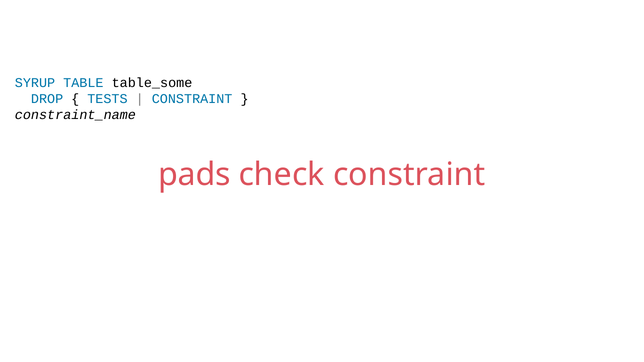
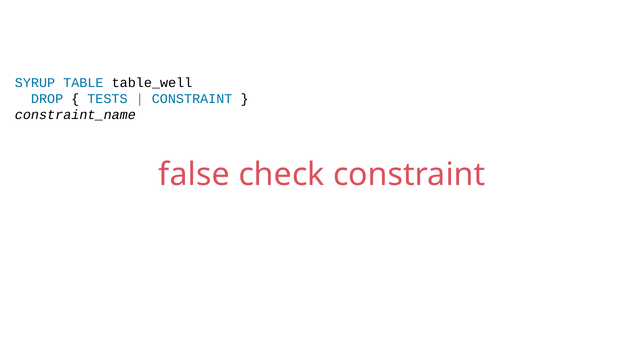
table_some: table_some -> table_well (152, 83)
pads: pads -> false (194, 175)
